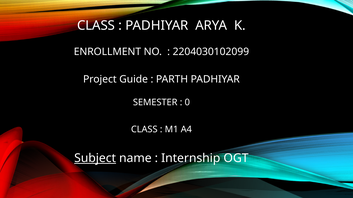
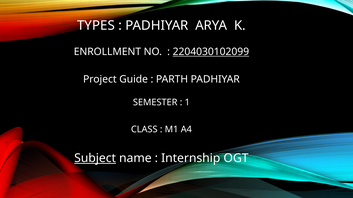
CLASS: CLASS -> TYPES (96, 25)
2204030102099 underline: none -> present (211, 52)
0: 0 -> 1 (187, 103)
